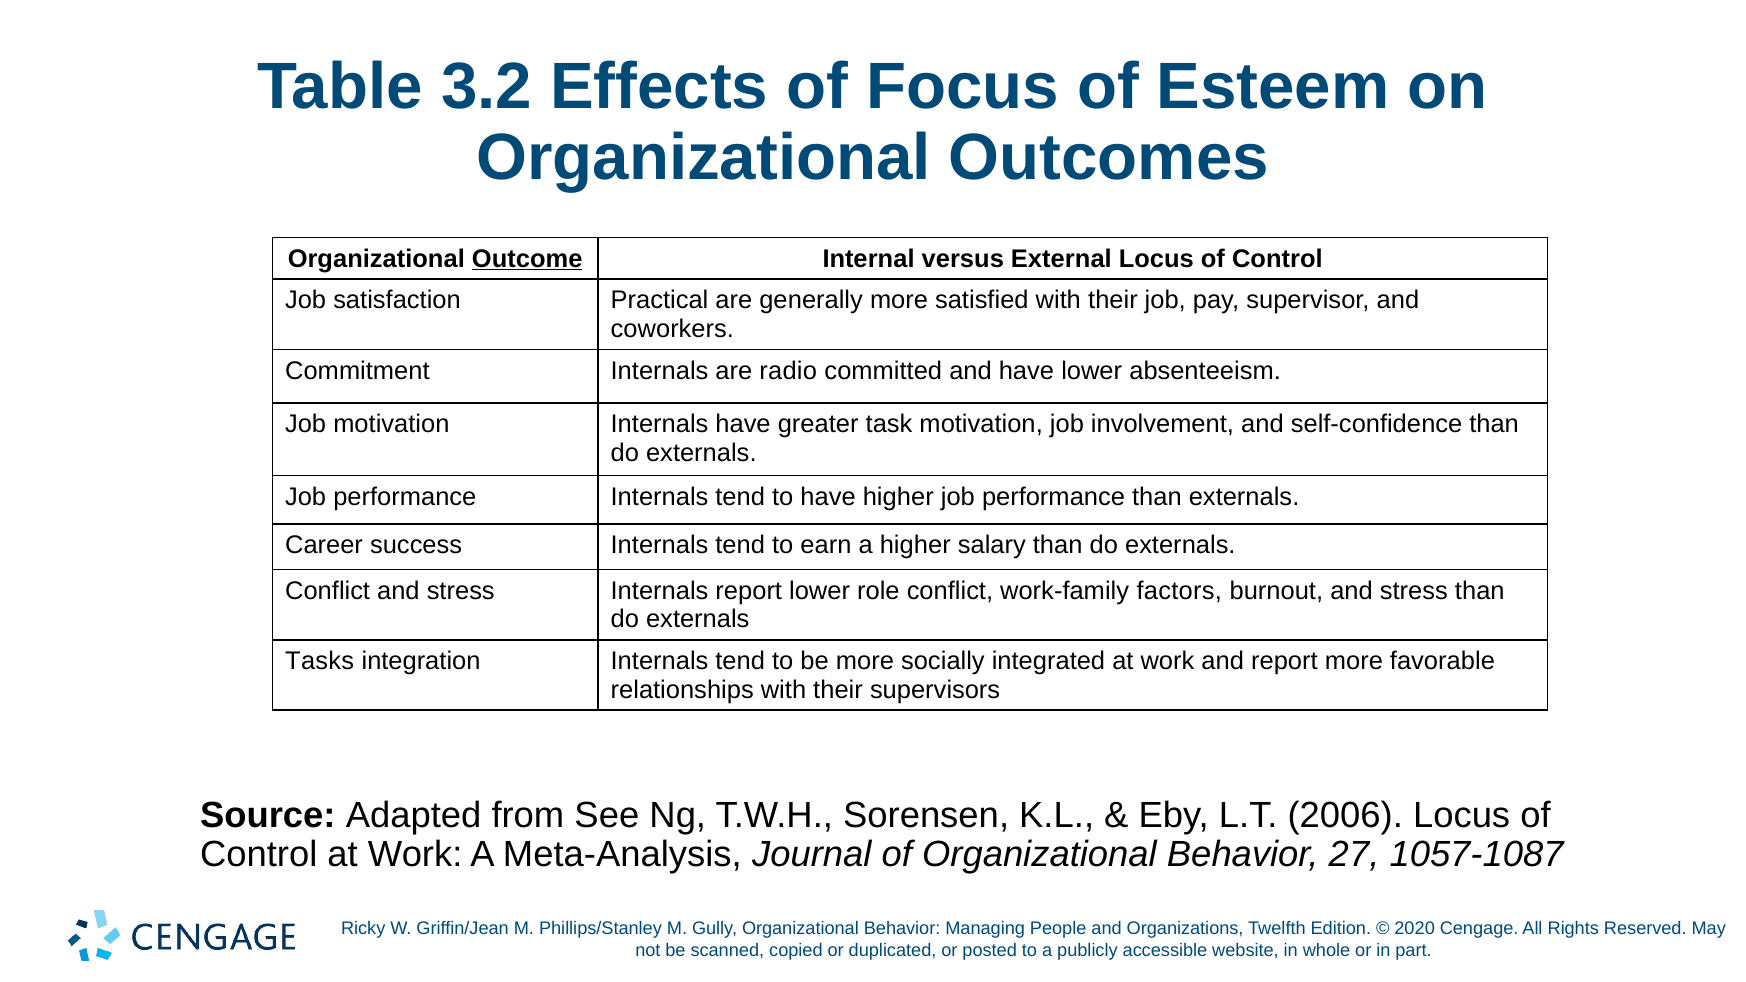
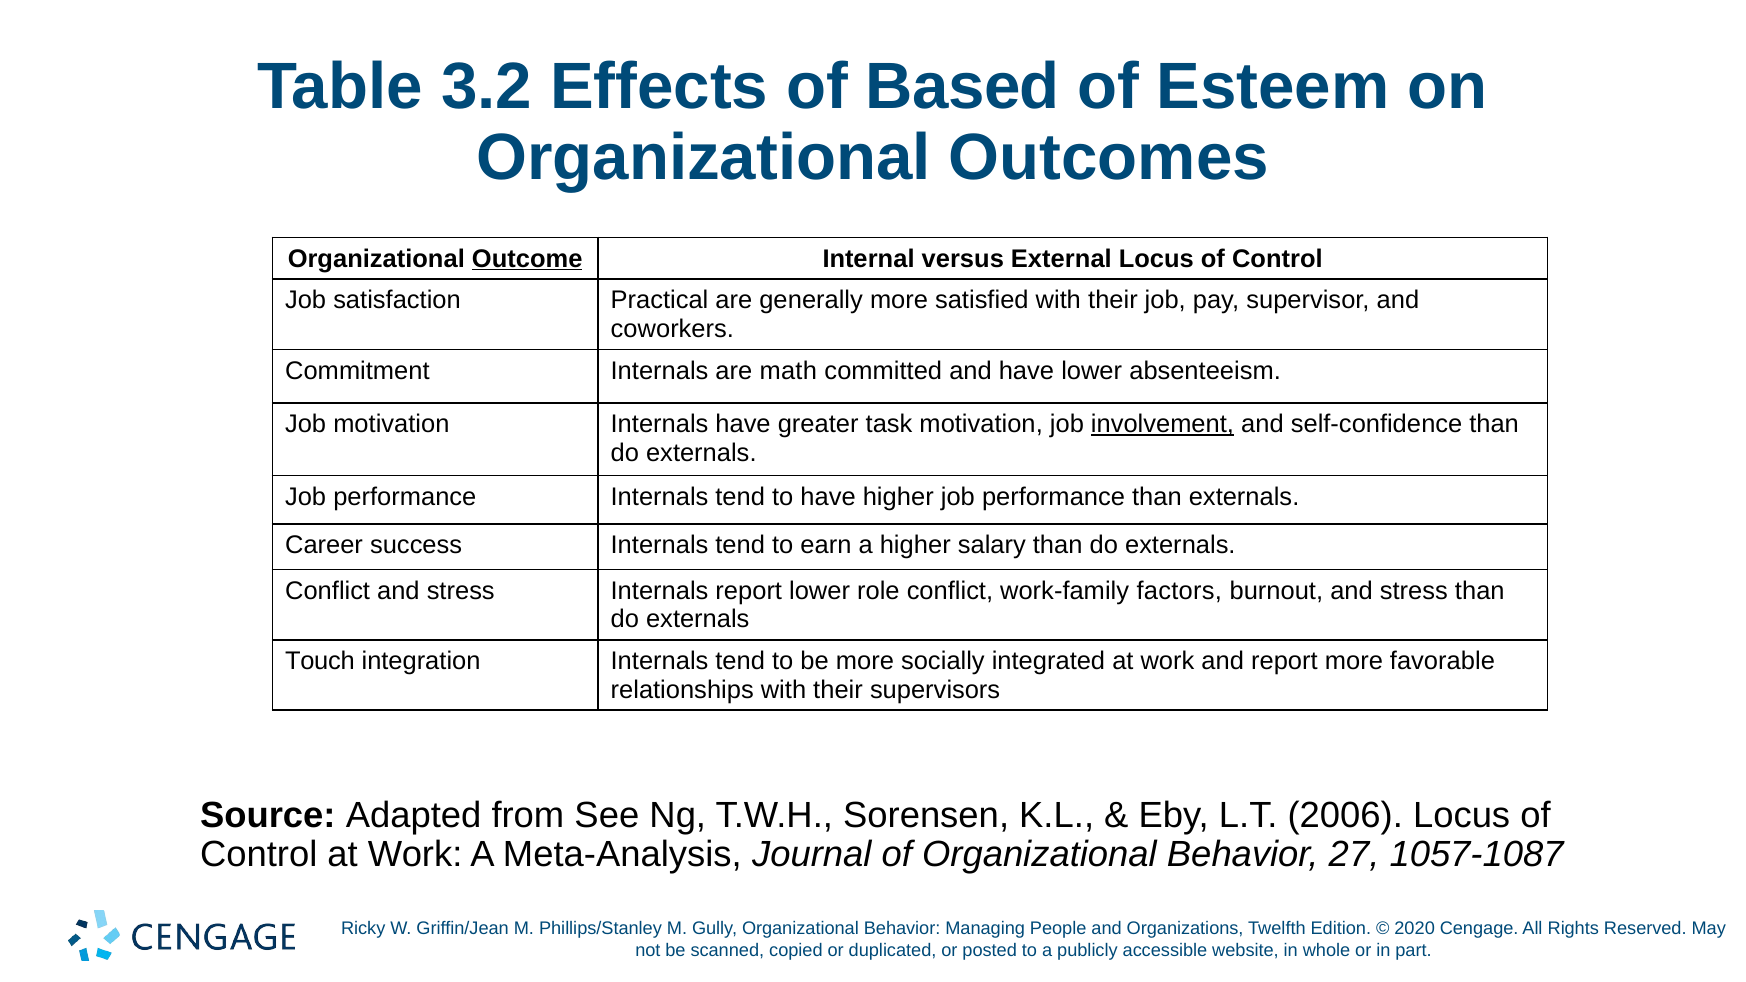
Focus: Focus -> Based (963, 87)
radio: radio -> math (788, 371)
involvement underline: none -> present (1162, 424)
Tasks: Tasks -> Touch (320, 661)
